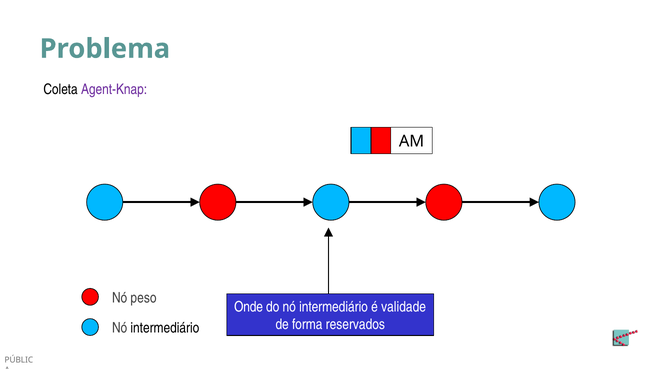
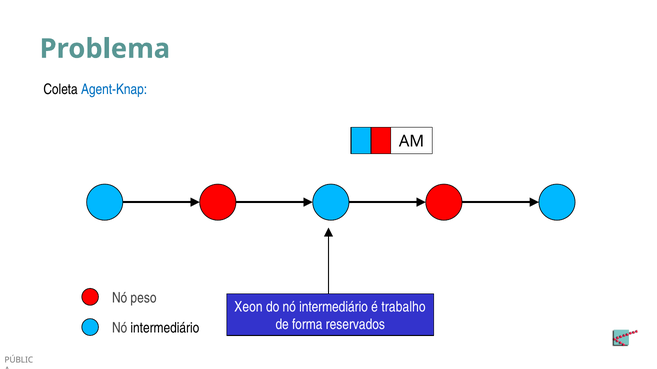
Agent-Knap colour: purple -> blue (114, 90)
Onde: Onde -> Xeon (248, 307)
validade: validade -> trabalho (404, 307)
